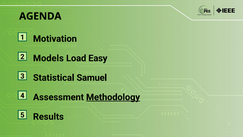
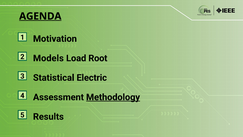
AGENDA underline: none -> present (40, 16)
Easy: Easy -> Root (98, 58)
Samuel: Samuel -> Electric (92, 78)
